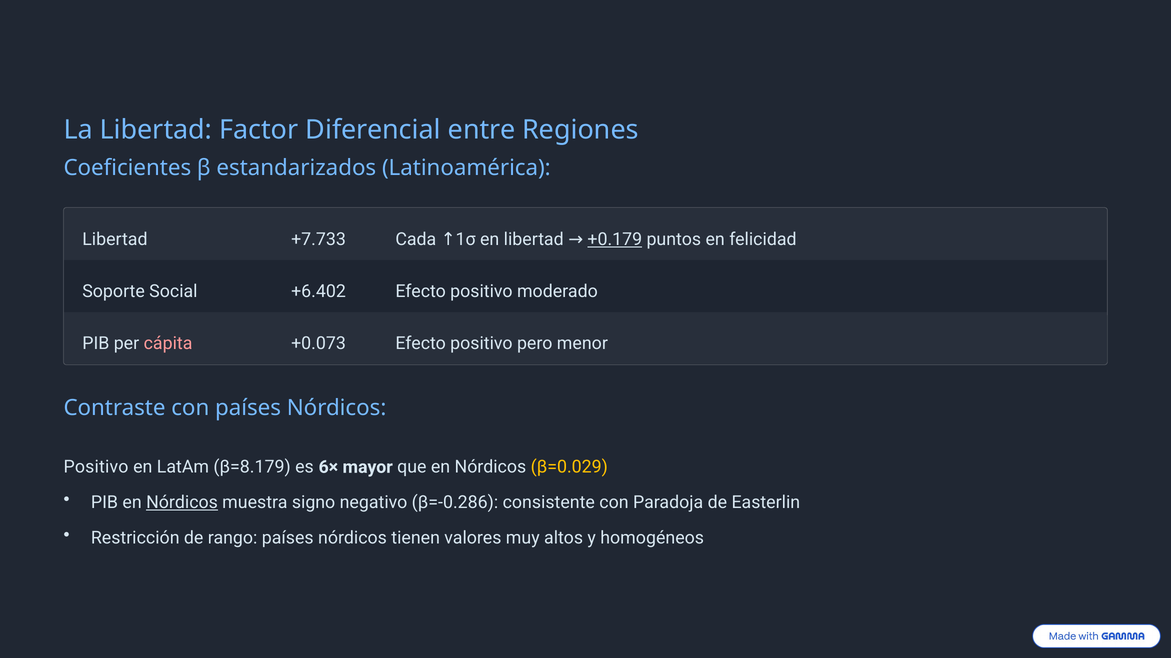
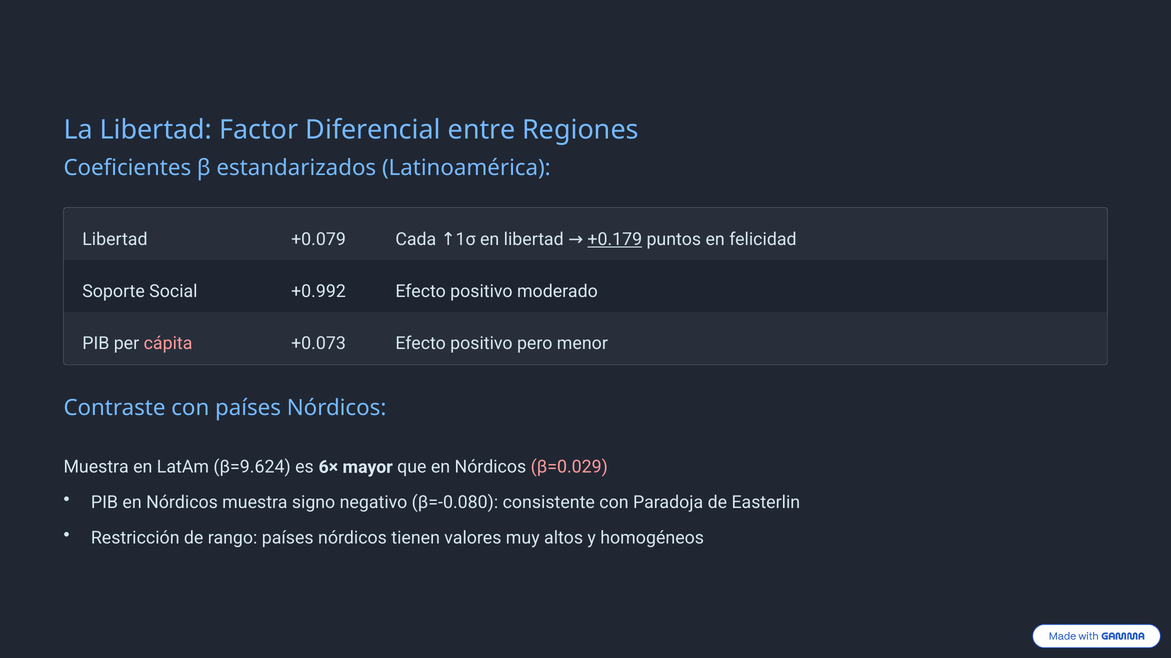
+7.733: +7.733 -> +0.079 (319, 239)
+6.402: +6.402 -> +0.992 (319, 291)
Positivo: Positivo -> Muestra (96, 467)
β=8.179: β=8.179 -> β=9.624 (252, 467)
β=0.029 colour: yellow -> pink (569, 467)
Nórdicos underline: present -> none (182, 503)
β=-0.286: β=-0.286 -> β=-0.080 (455, 503)
